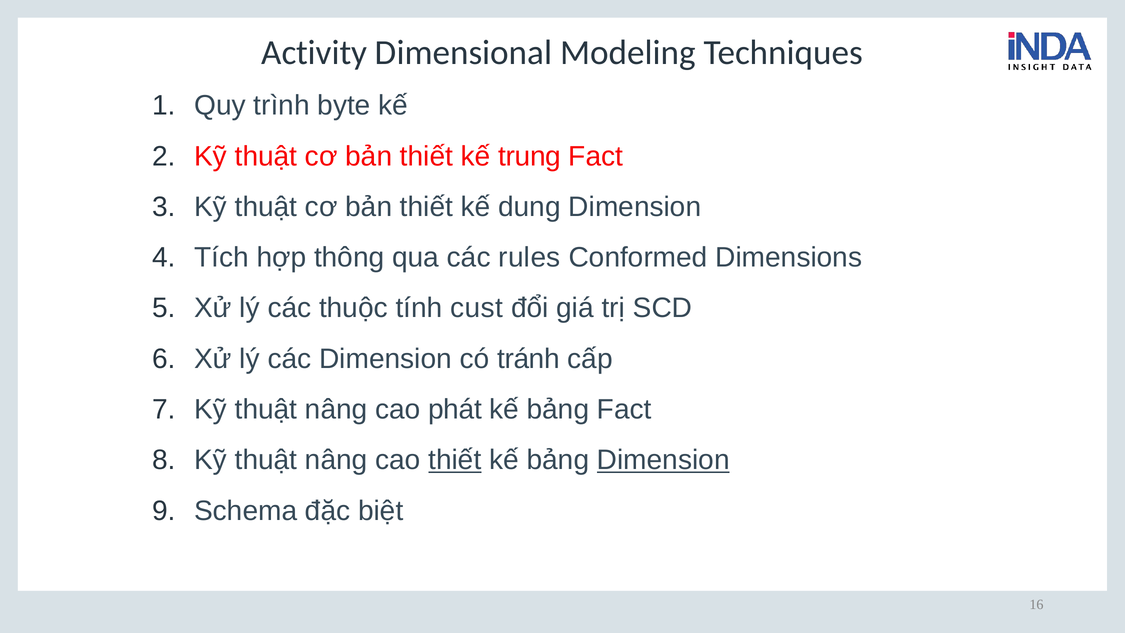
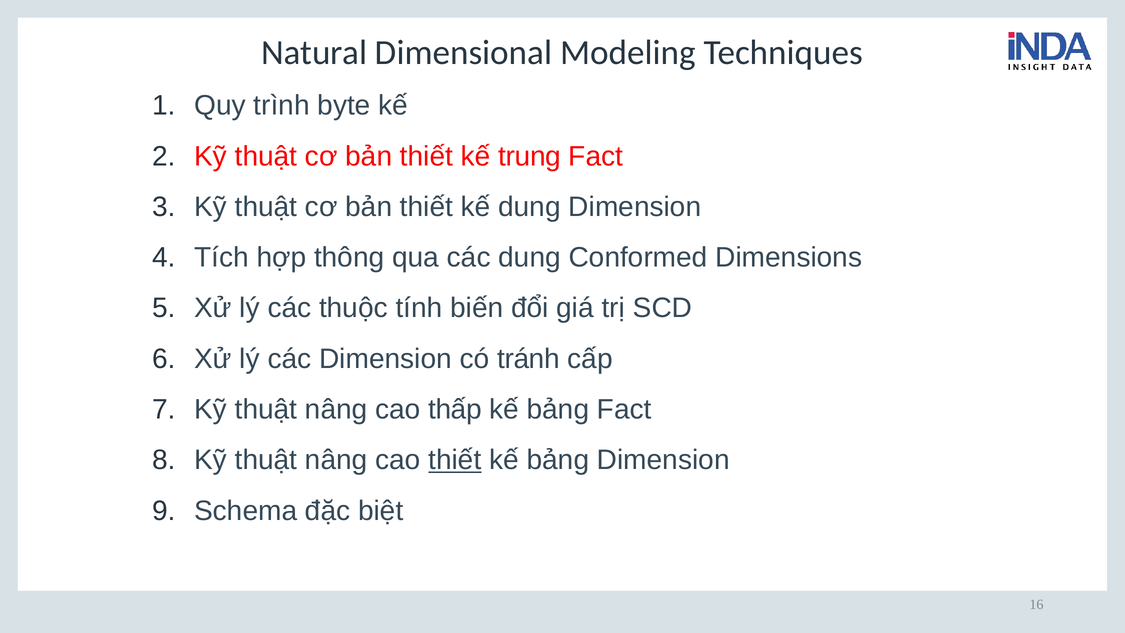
Activity: Activity -> Natural (314, 52)
các rules: rules -> dung (530, 257)
cust: cust -> biến (477, 308)
phát: phát -> thấp (455, 409)
Dimension underline: present -> none (663, 460)
